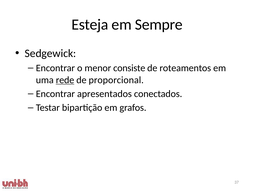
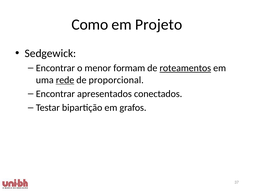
Esteja: Esteja -> Como (90, 25)
Sempre: Sempre -> Projeto (159, 25)
consiste: consiste -> formam (129, 68)
roteamentos underline: none -> present (185, 68)
